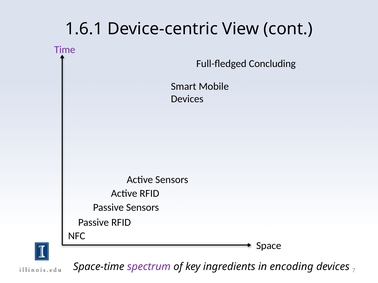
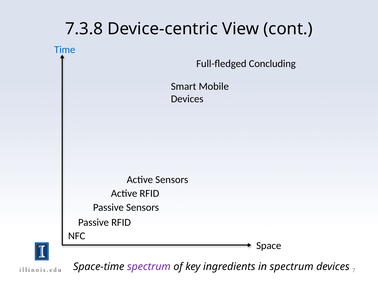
1.6.1: 1.6.1 -> 7.3.8 (84, 29)
Time colour: purple -> blue (65, 50)
in encoding: encoding -> spectrum (292, 267)
